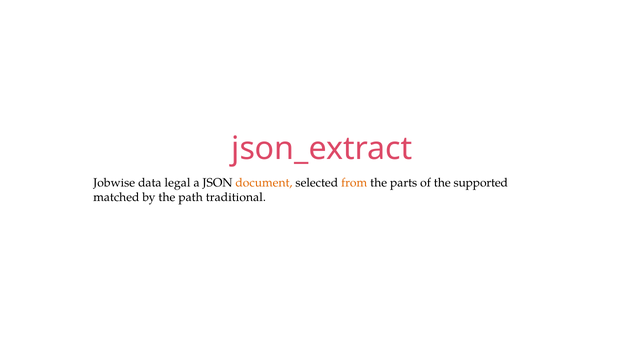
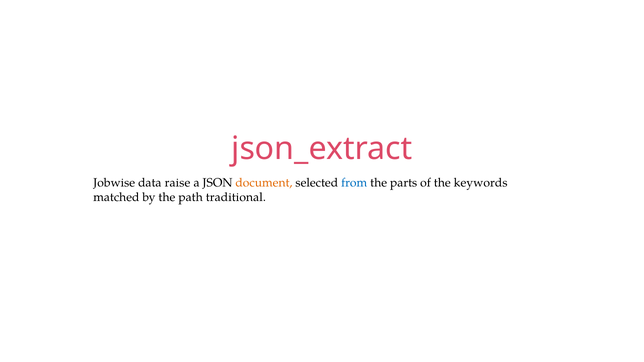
legal: legal -> raise (178, 183)
from colour: orange -> blue (354, 183)
supported: supported -> keywords (481, 183)
